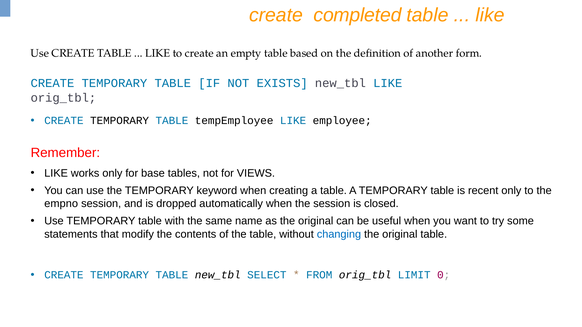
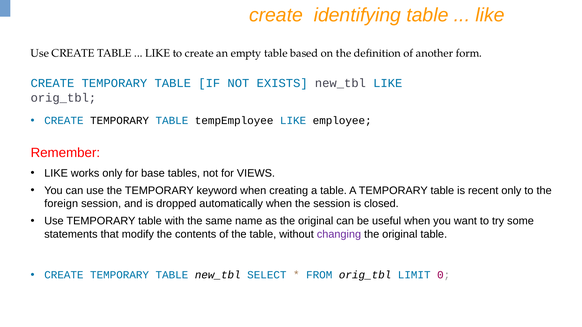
completed: completed -> identifying (357, 15)
empno: empno -> foreign (61, 204)
changing colour: blue -> purple (339, 234)
